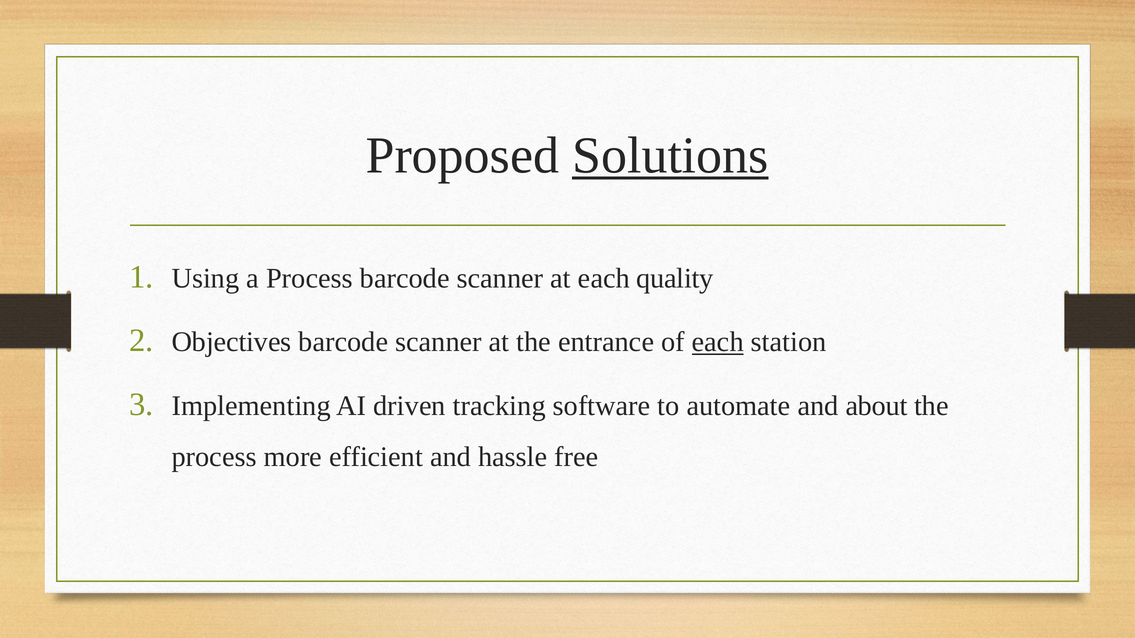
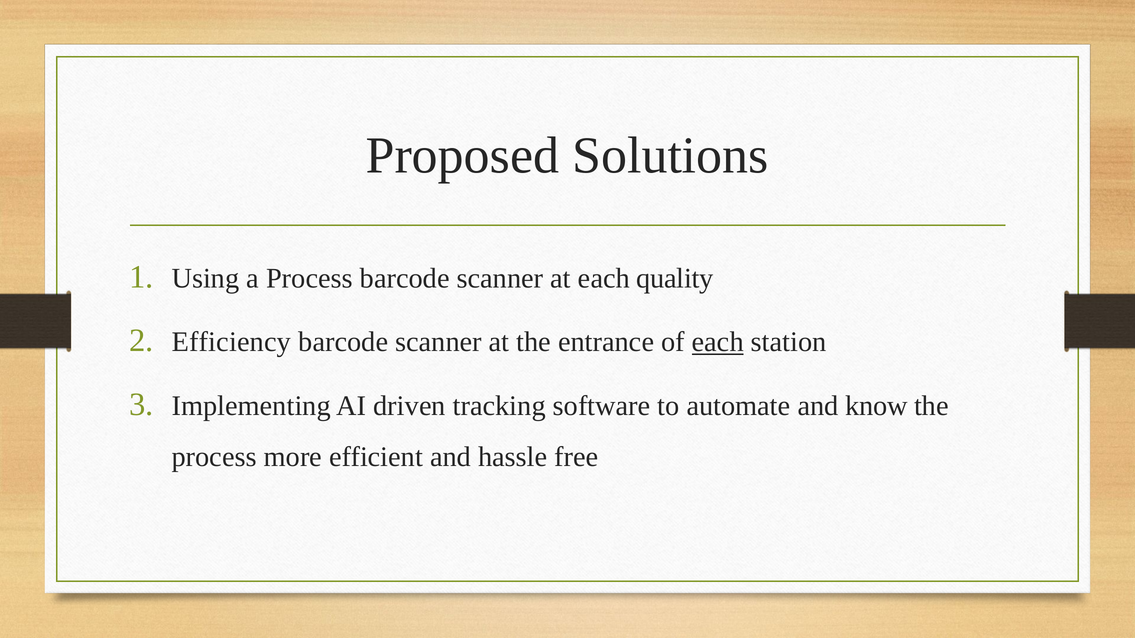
Solutions underline: present -> none (670, 156)
Objectives: Objectives -> Efficiency (231, 342)
about: about -> know (876, 406)
